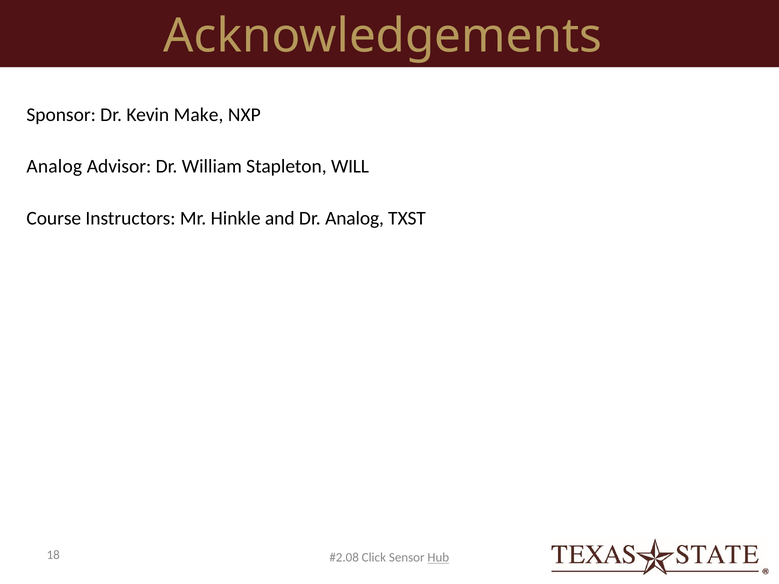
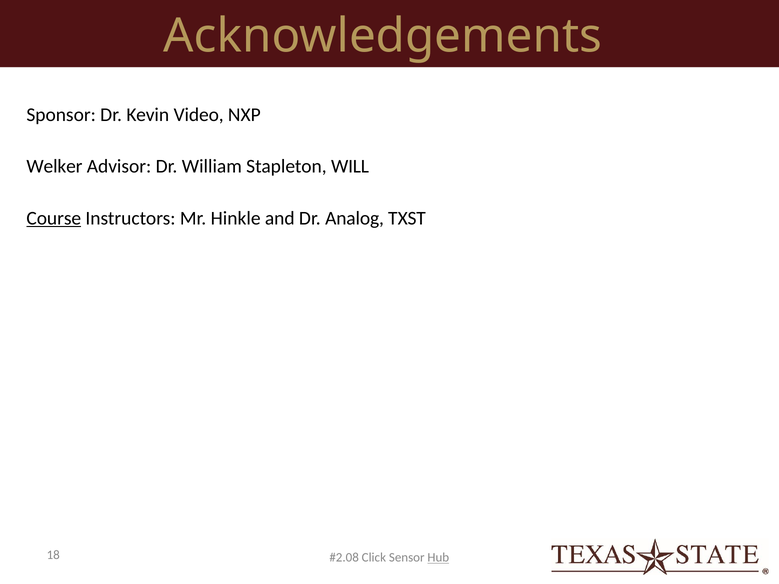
Make: Make -> Video (199, 115)
Analog: Analog -> Welker (54, 167)
Course underline: none -> present (54, 218)
